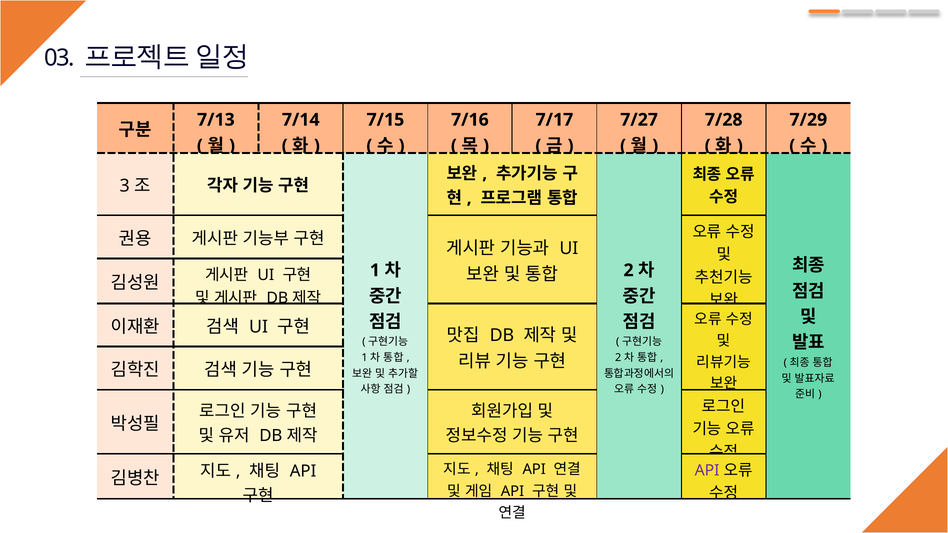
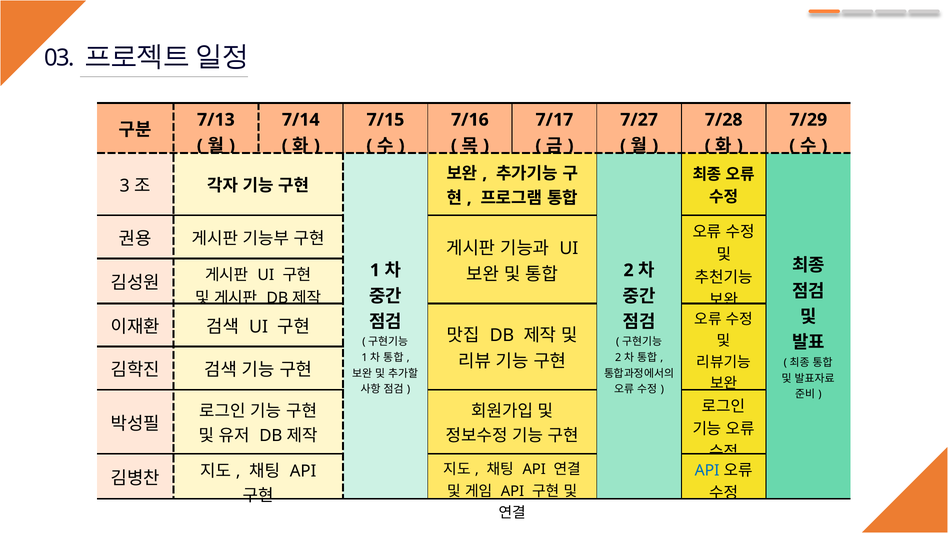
API colour: purple -> blue (707, 471)
